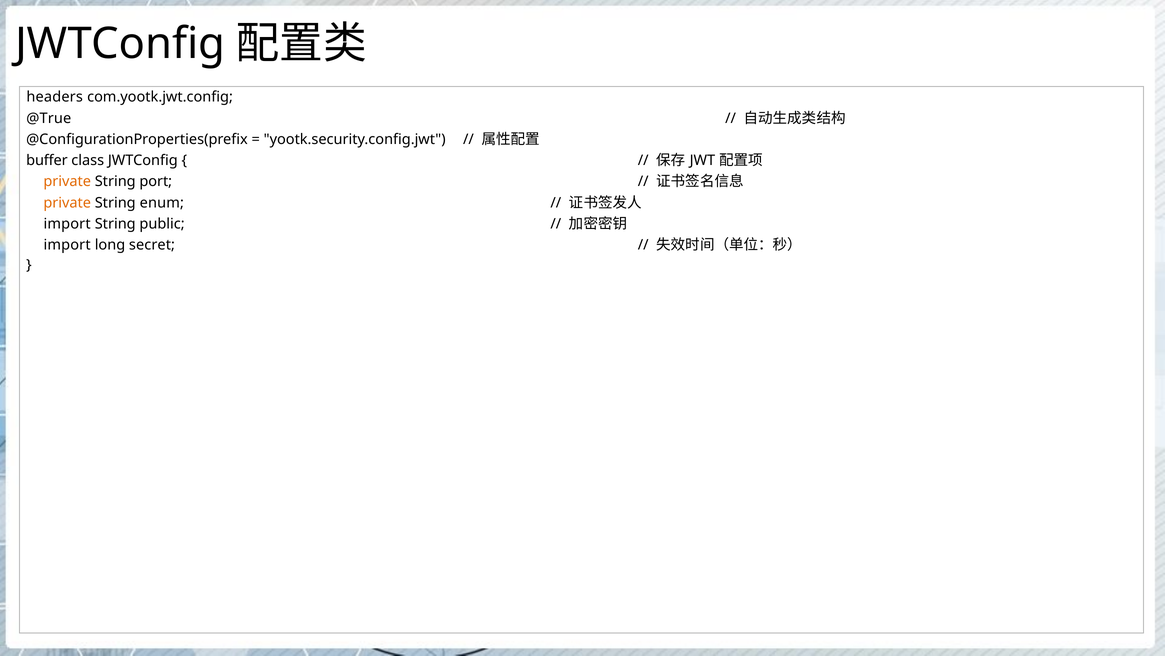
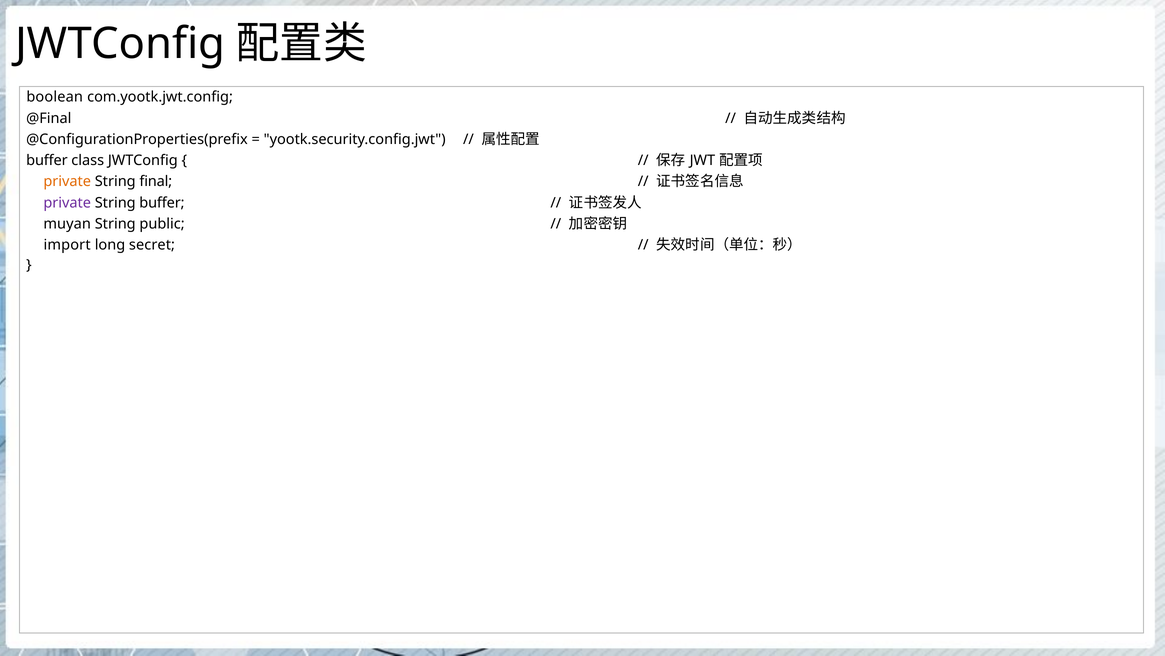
headers: headers -> boolean (55, 97)
@True: @True -> @Final (49, 118)
port: port -> final (156, 181)
private colour: orange -> purple (67, 203)
String enum: enum -> buffer (162, 203)
import: import -> muyan (67, 224)
